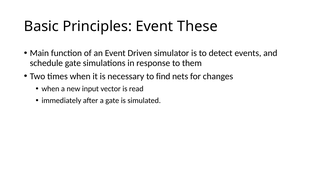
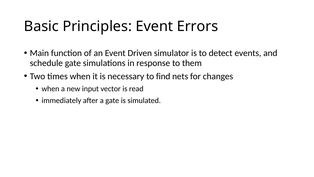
These: These -> Errors (198, 26)
